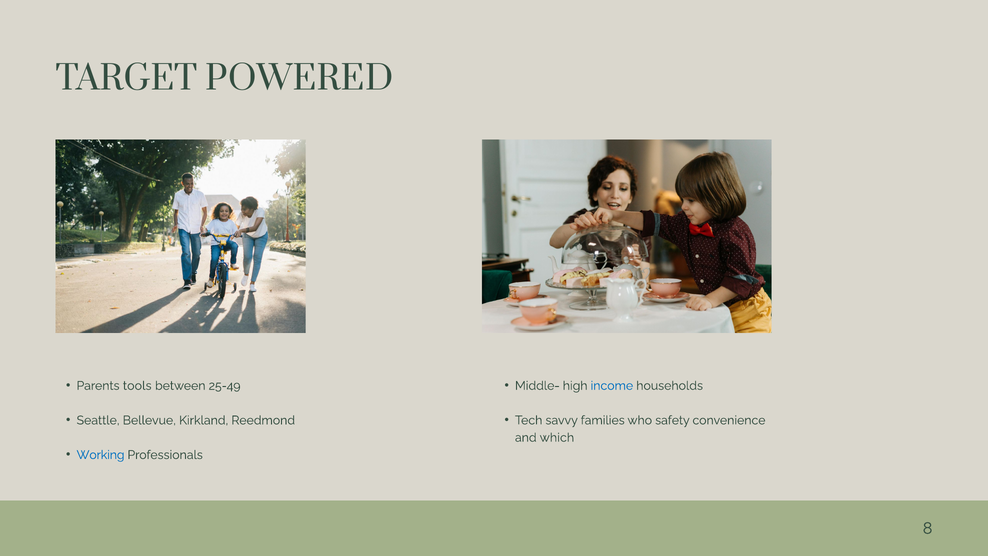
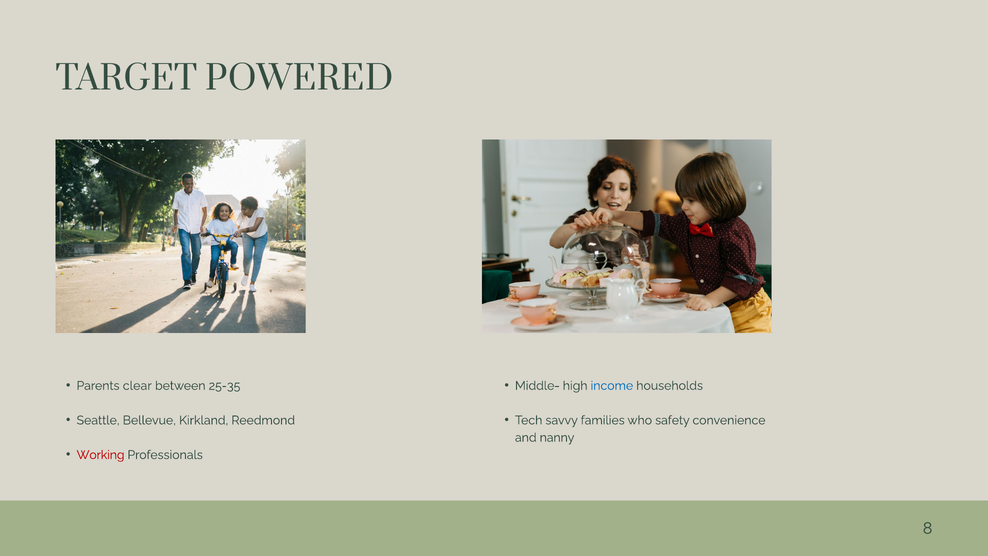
tools: tools -> clear (137, 386)
25-49: 25-49 -> 25-35 (225, 386)
which: which -> nanny (557, 437)
Working colour: blue -> red (101, 455)
